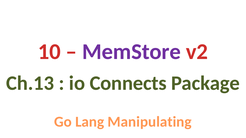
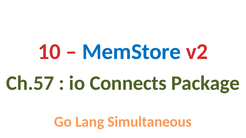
MemStore colour: purple -> blue (131, 52)
Ch.13: Ch.13 -> Ch.57 (30, 83)
Manipulating: Manipulating -> Simultaneous (150, 122)
